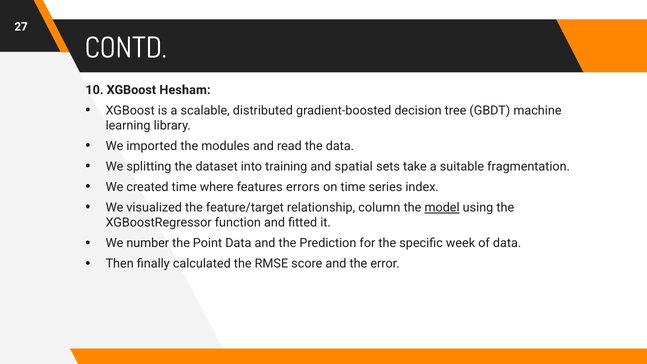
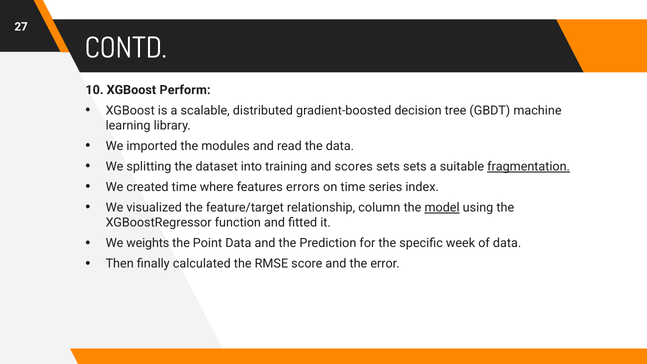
Hesham: Hesham -> Perform (185, 90)
spatial: spatial -> scores (354, 166)
sets take: take -> sets (415, 166)
fragmentation underline: none -> present (529, 166)
number: number -> weights (148, 243)
